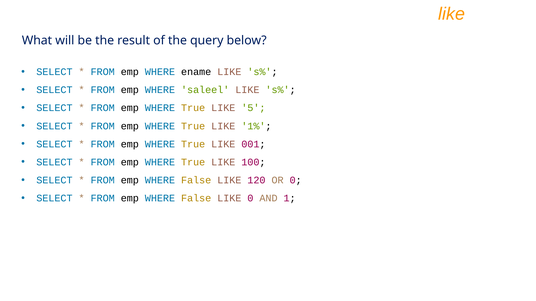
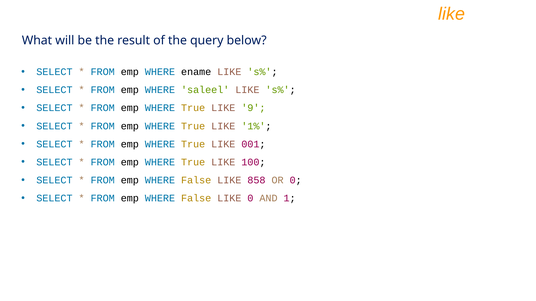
5: 5 -> 9 (253, 108)
120: 120 -> 858 (256, 181)
